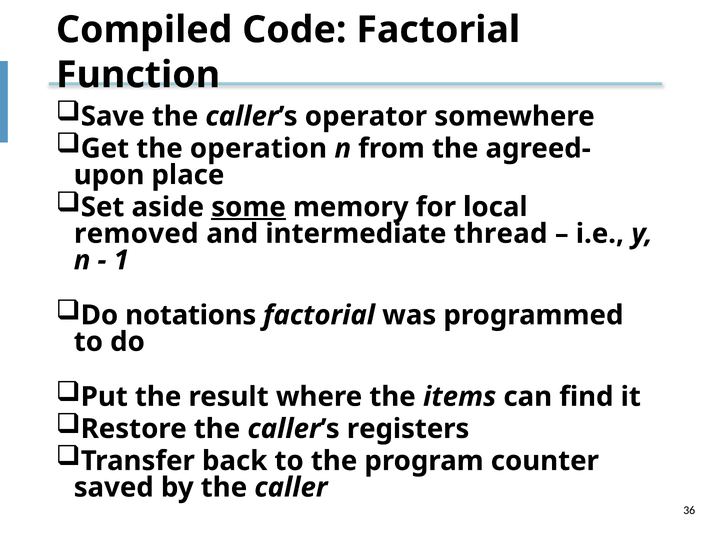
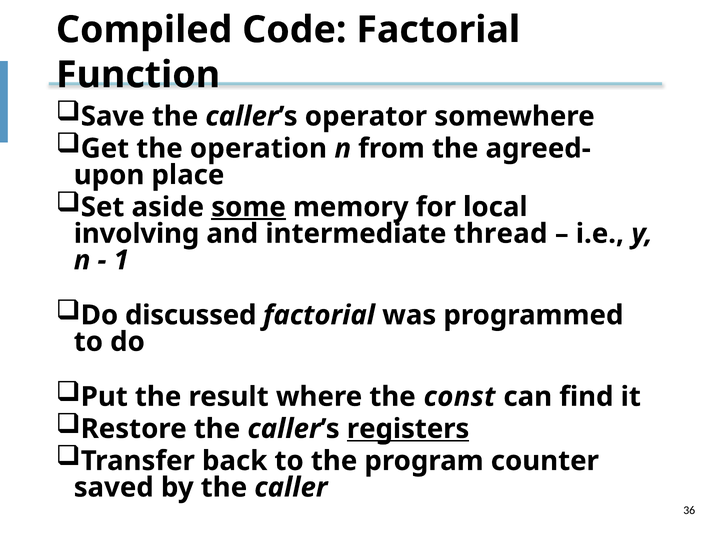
removed: removed -> involving (137, 234)
notations: notations -> discussed (191, 315)
items: items -> const (460, 397)
registers underline: none -> present (408, 429)
